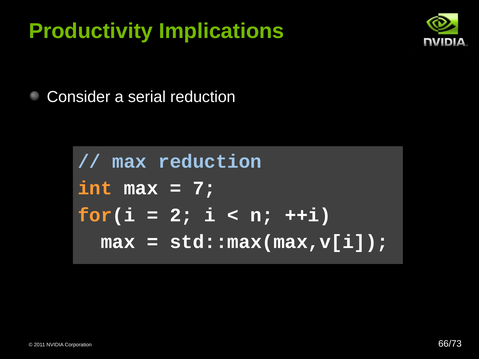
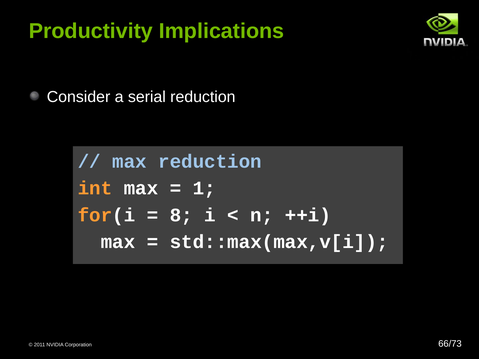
7: 7 -> 1 (204, 188)
2: 2 -> 8 (181, 215)
